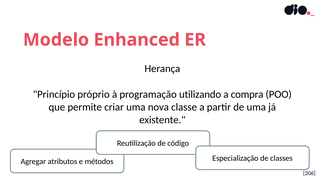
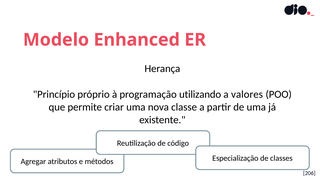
compra: compra -> valores (247, 94)
